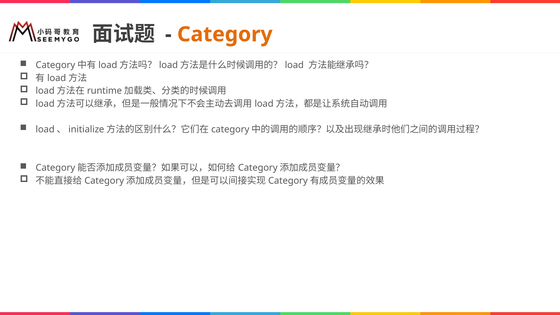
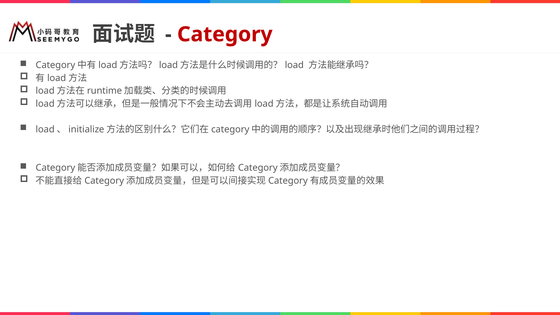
Category colour: orange -> red (225, 34)
